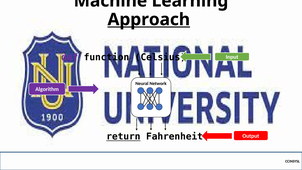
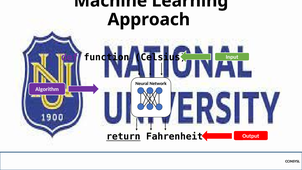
Approach underline: present -> none (149, 20)
